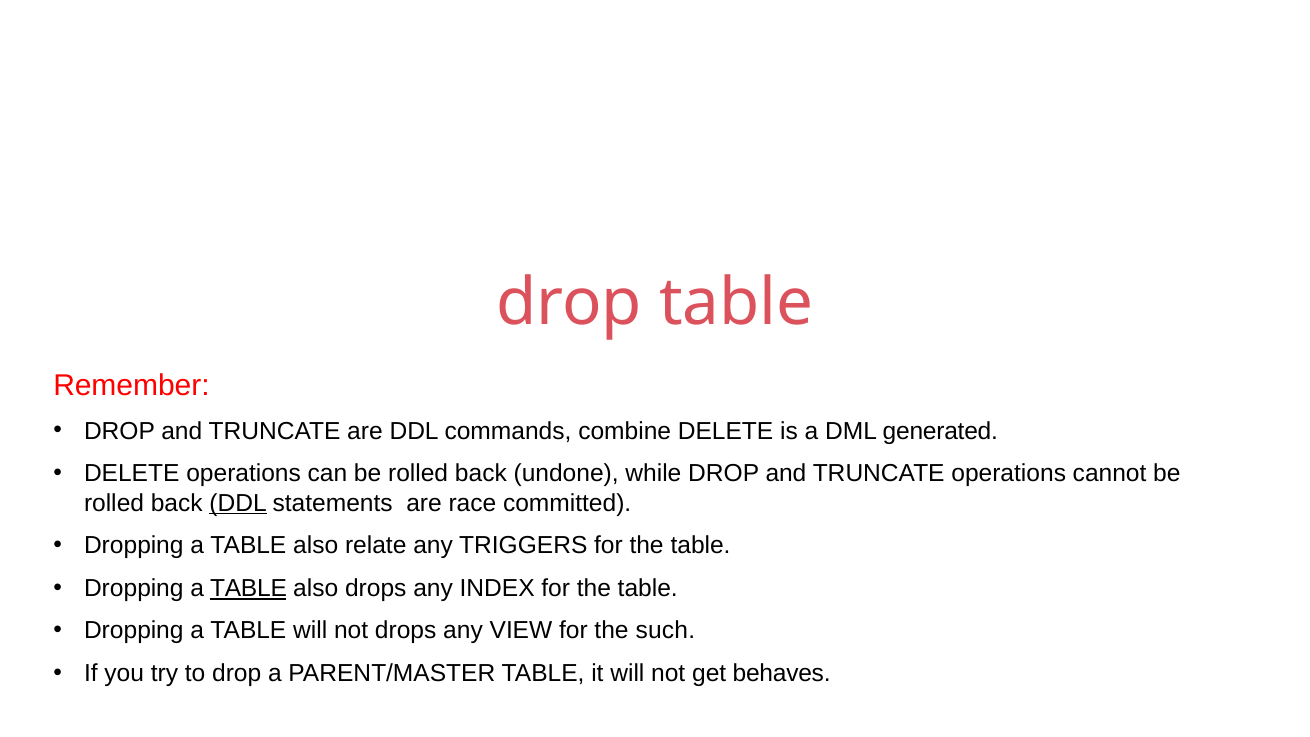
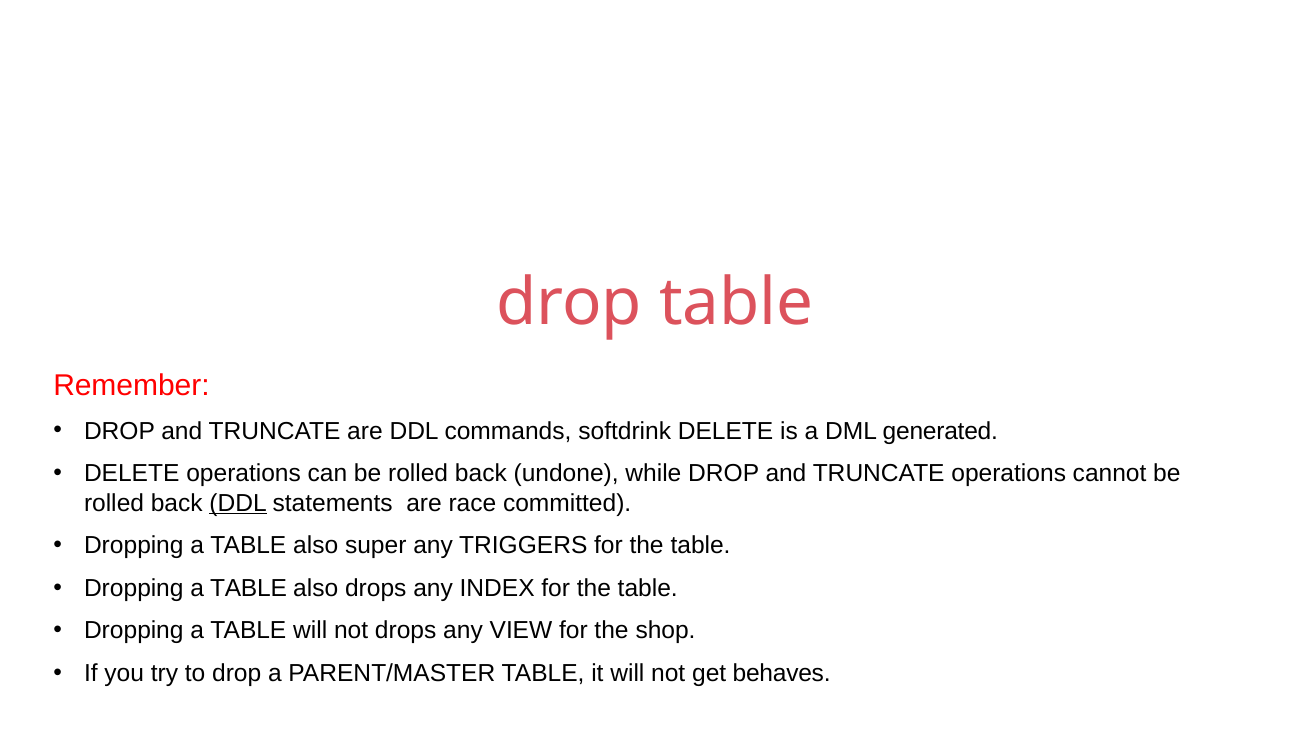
combine: combine -> softdrink (625, 431)
relate: relate -> super (376, 546)
TABLE underline: present -> none (248, 588)
such: such -> shop (665, 631)
